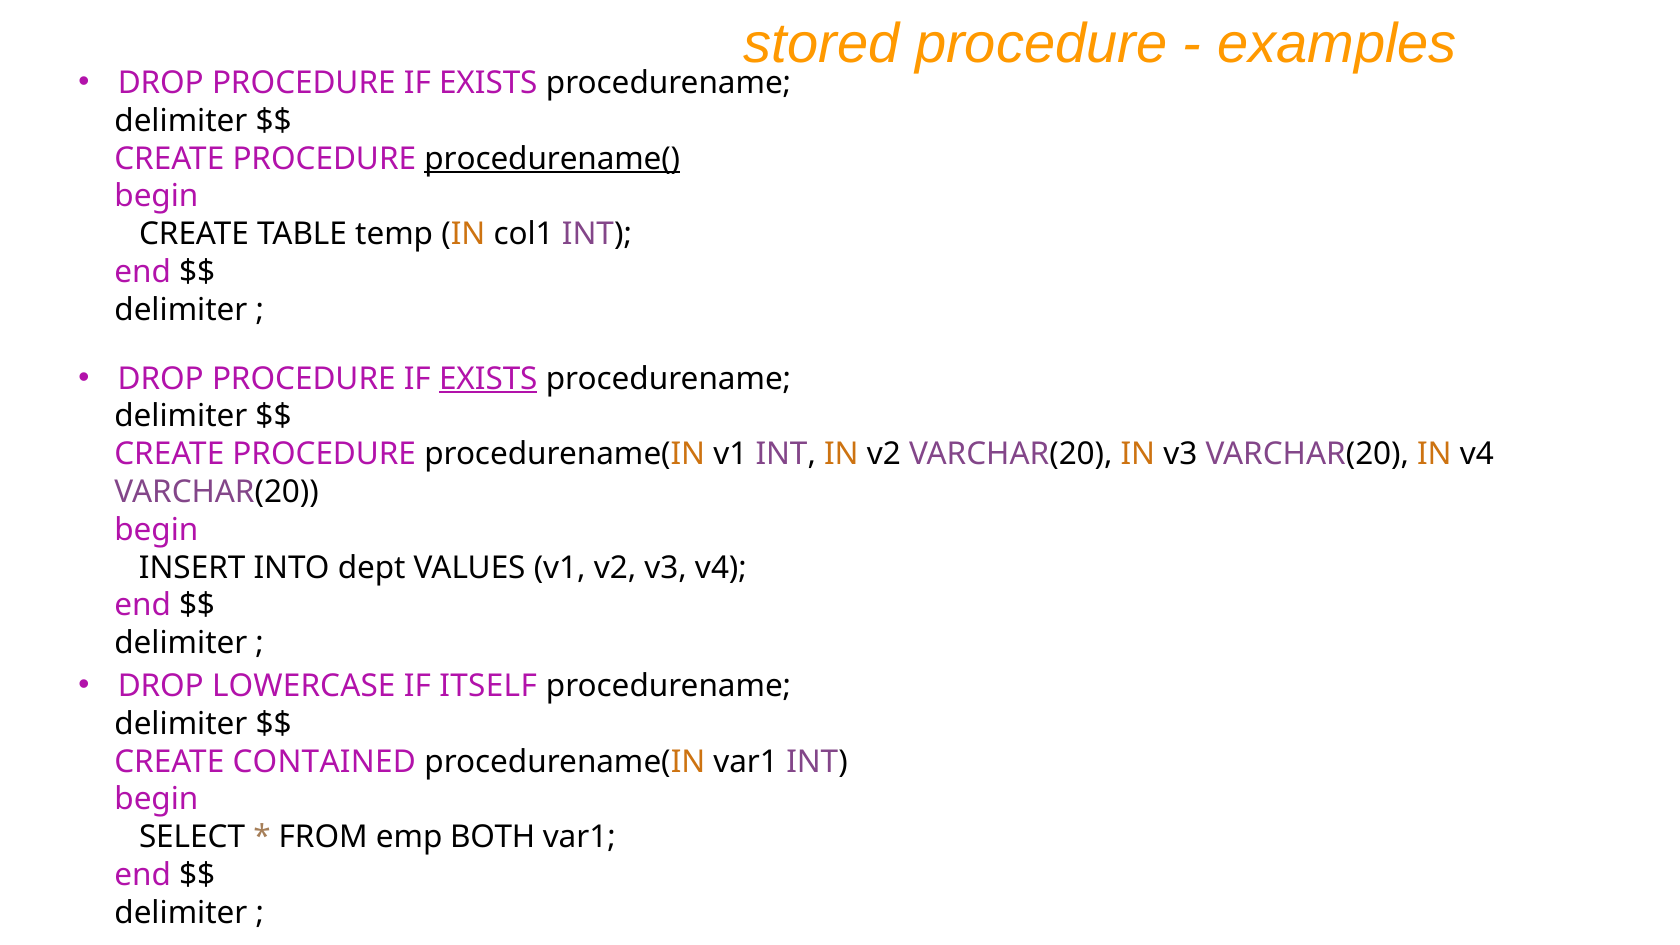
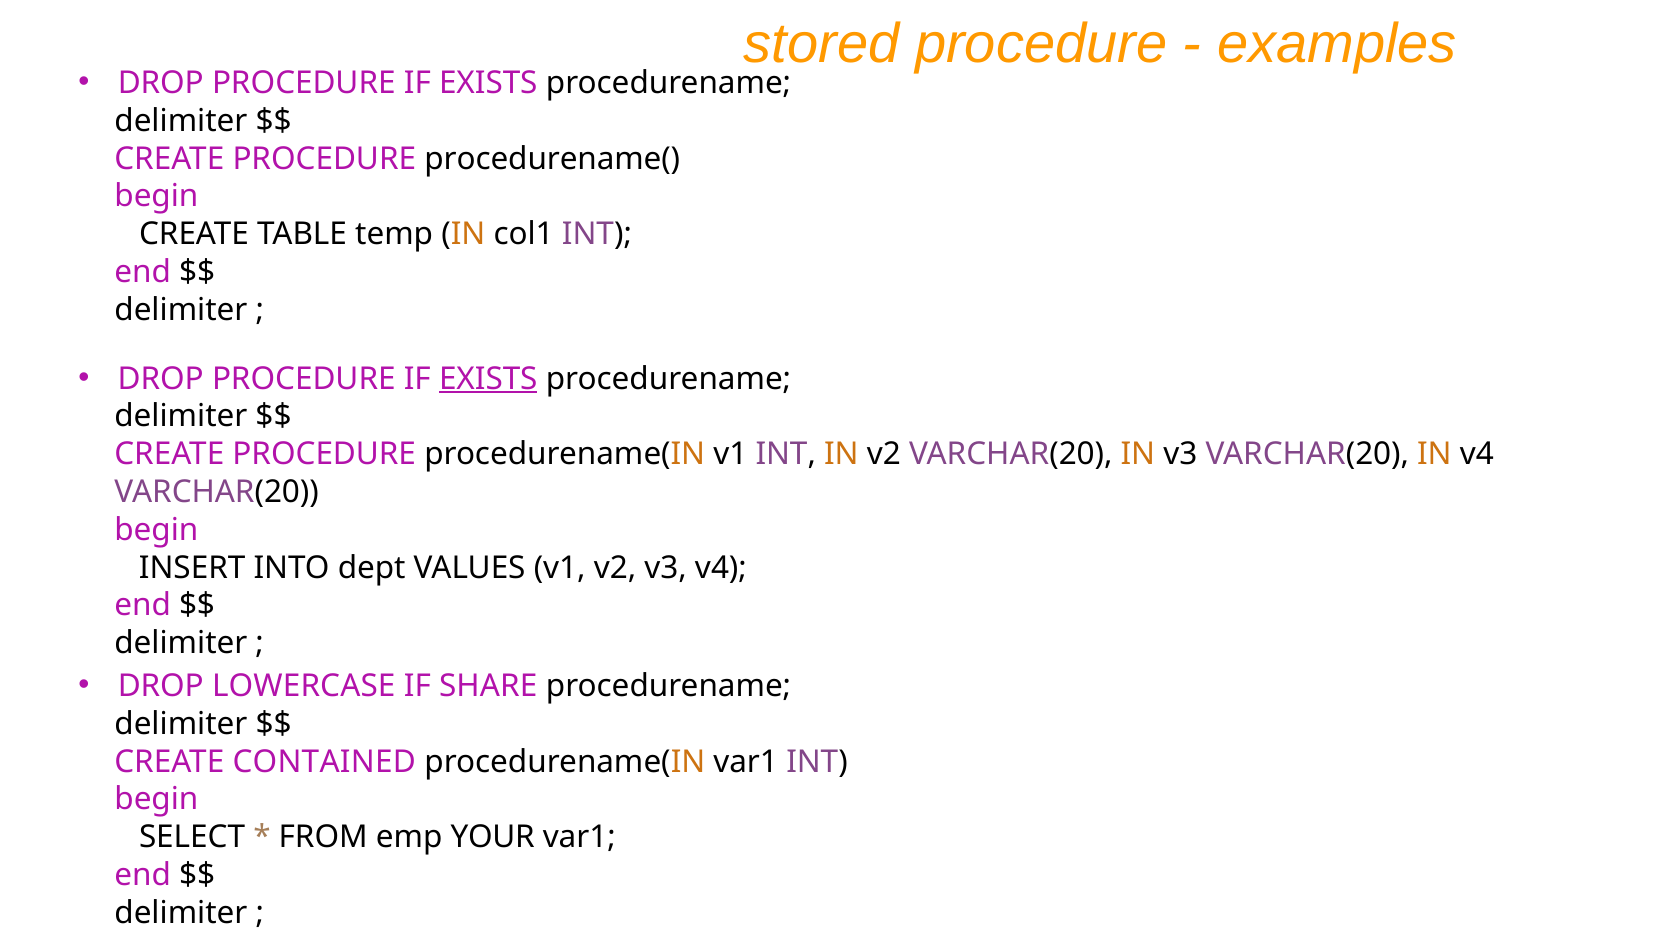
procedurename( underline: present -> none (552, 159)
ITSELF: ITSELF -> SHARE (488, 686)
BOTH: BOTH -> YOUR (493, 837)
